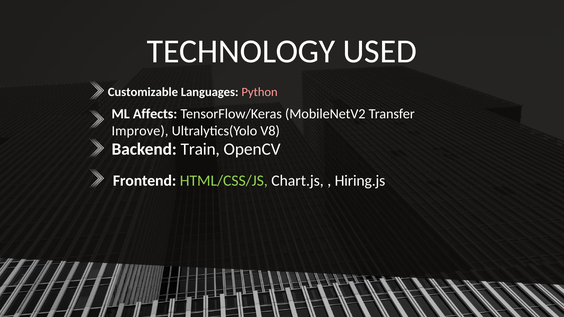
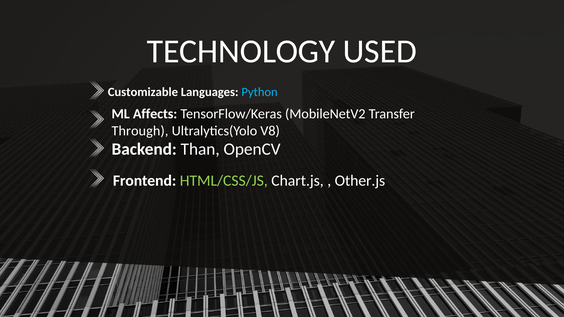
Python colour: pink -> light blue (260, 92)
Improve: Improve -> Through (140, 131)
Train: Train -> Than (200, 149)
Hiring.js: Hiring.js -> Other.js (360, 181)
